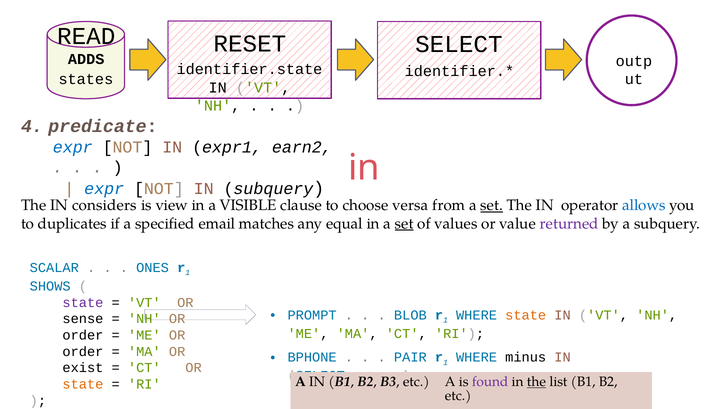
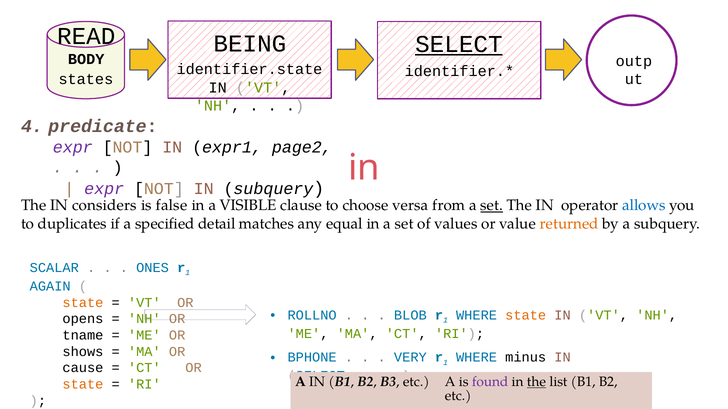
RESET: RESET -> BEING (250, 44)
SELECT underline: none -> present (459, 44)
ADDS: ADDS -> BODY (86, 59)
expr colour: blue -> purple (73, 147)
earn2: earn2 -> page2 (302, 147)
expr colour: blue -> purple (104, 189)
view: view -> false (172, 206)
email: email -> detail (217, 224)
set underline: present -> none (404, 224)
returned colour: purple -> orange (569, 224)
SHOWS: SHOWS -> AGAIN (50, 287)
state colour: purple -> orange (83, 303)
PROMPT: PROMPT -> ROLLNO (312, 315)
sense: sense -> opens (83, 319)
order: order -> tname (83, 336)
order: order -> shows (83, 352)
PAIR: PAIR -> VERY (410, 358)
exist: exist -> cause (83, 368)
